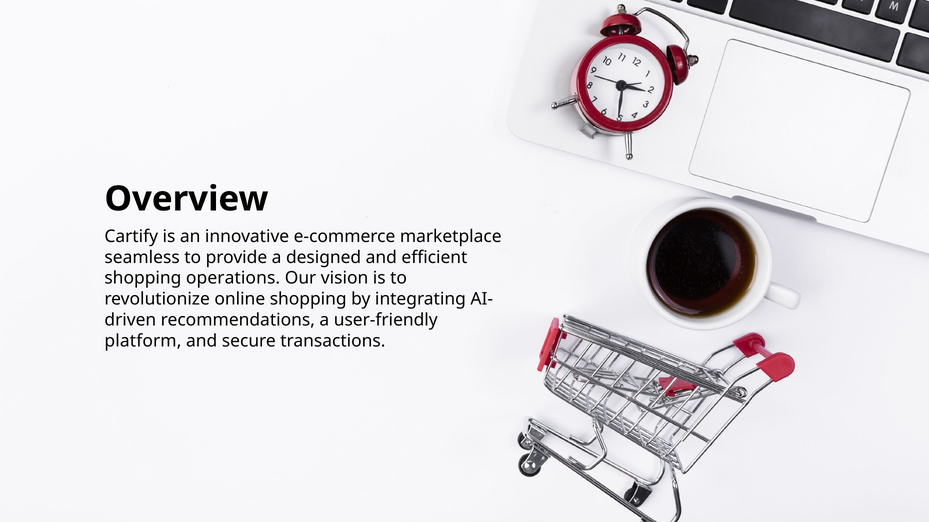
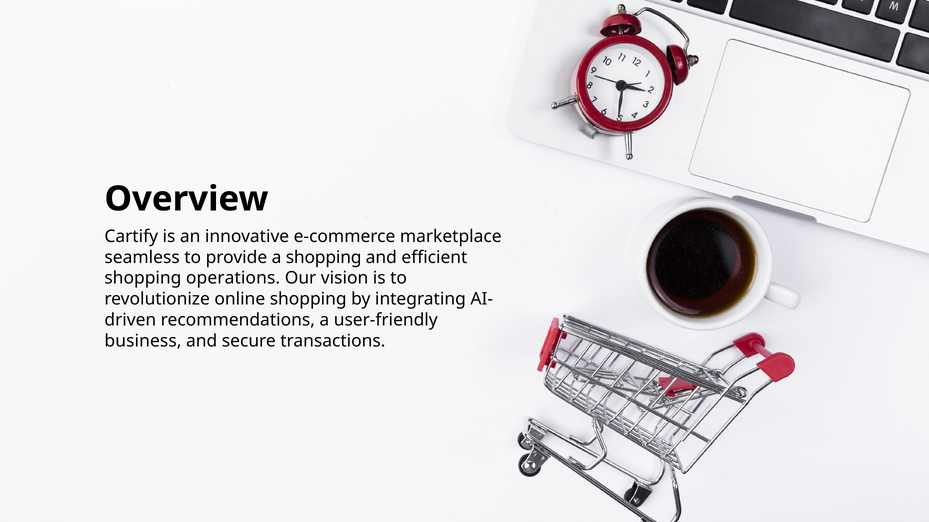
a designed: designed -> shopping (324, 258)
platform: platform -> business (143, 341)
